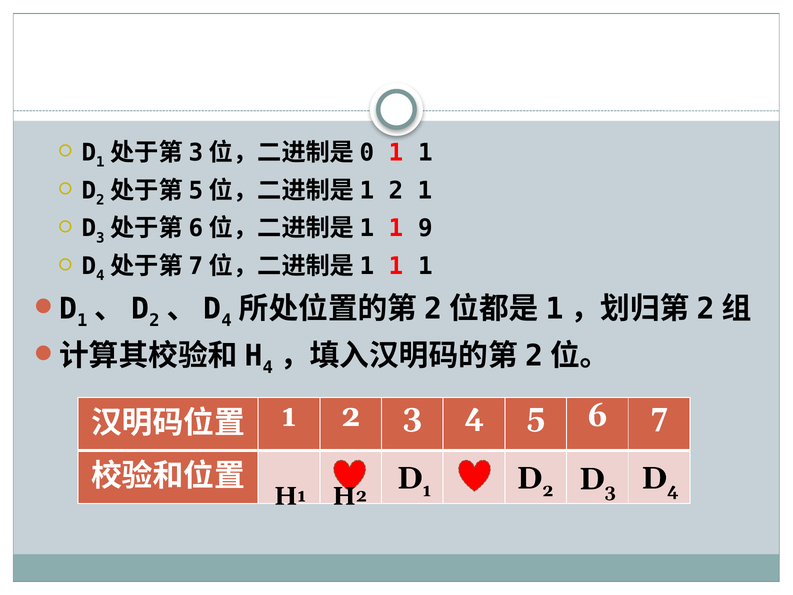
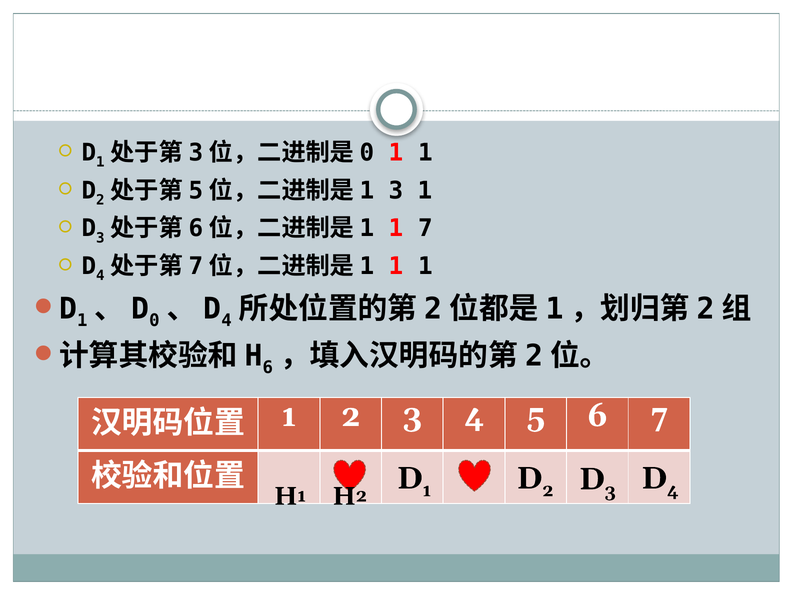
2: 2 -> 3 (396, 190)
1 9: 9 -> 7 (425, 228)
2: 2 -> 0 (154, 321)
4: 4 -> 6 (268, 367)
